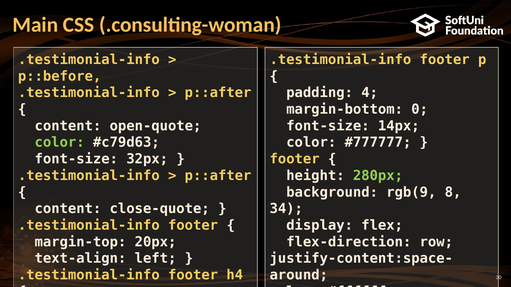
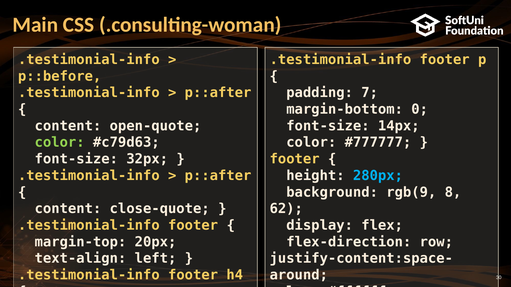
4: 4 -> 7 (370, 93)
280px colour: light green -> light blue (378, 176)
34: 34 -> 62 (286, 209)
